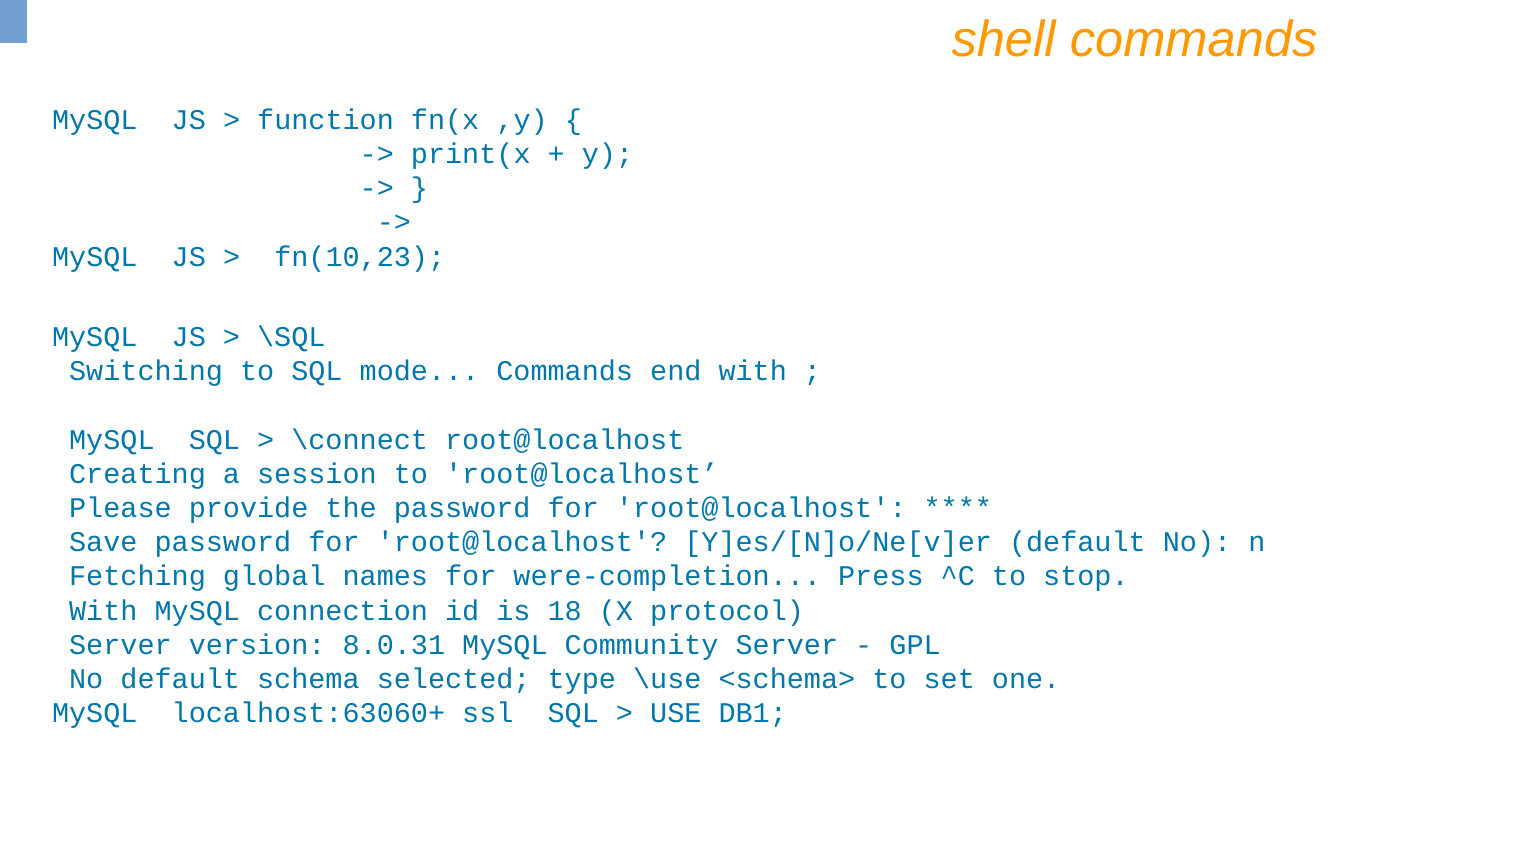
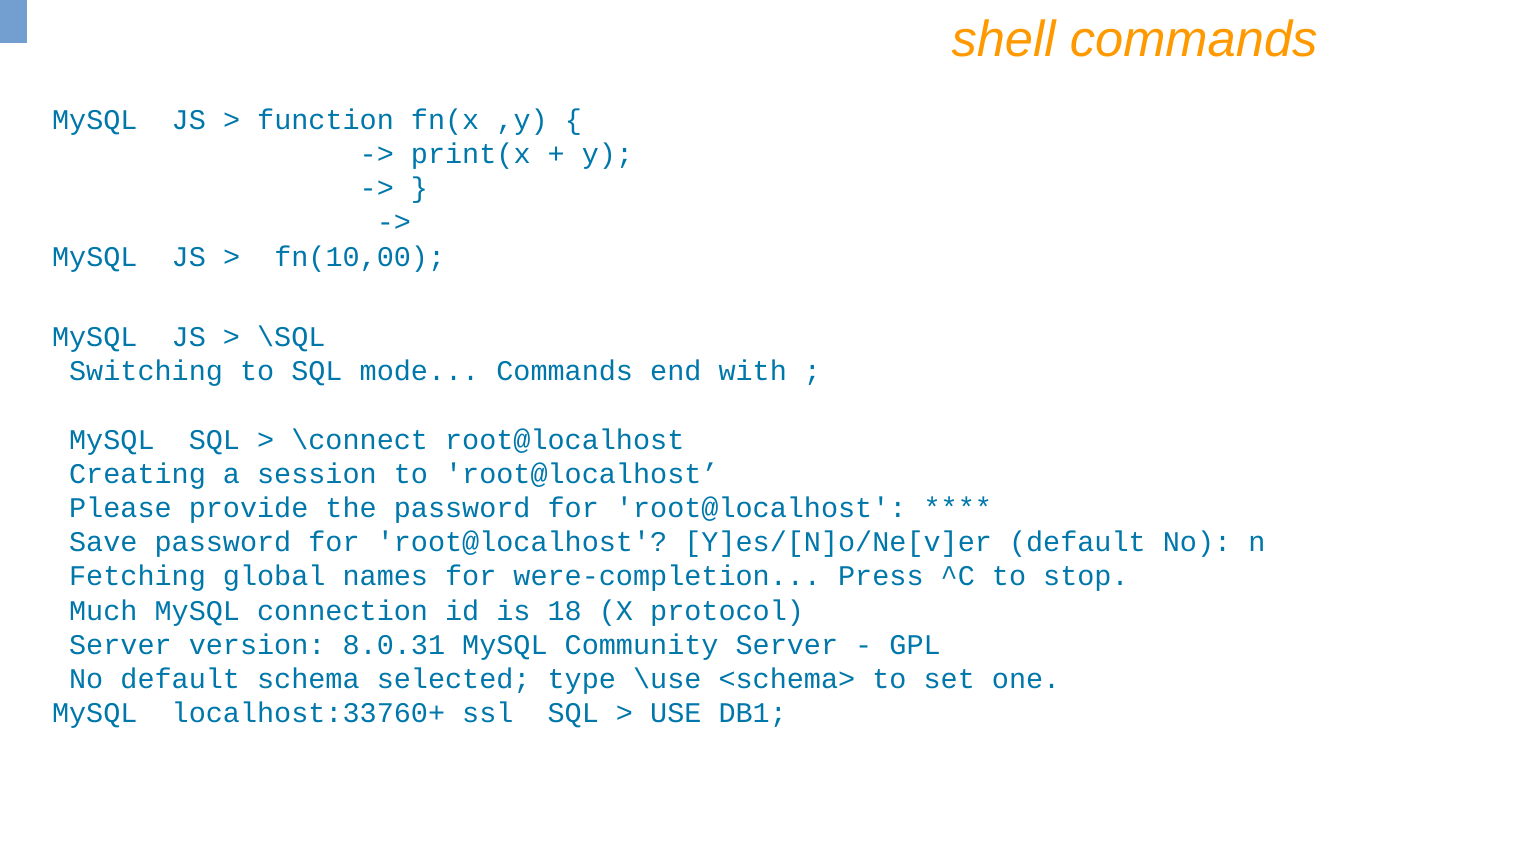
fn(10,23: fn(10,23 -> fn(10,00 (360, 257)
With: With -> Much (103, 610)
localhost:63060+: localhost:63060+ -> localhost:33760+ (308, 713)
